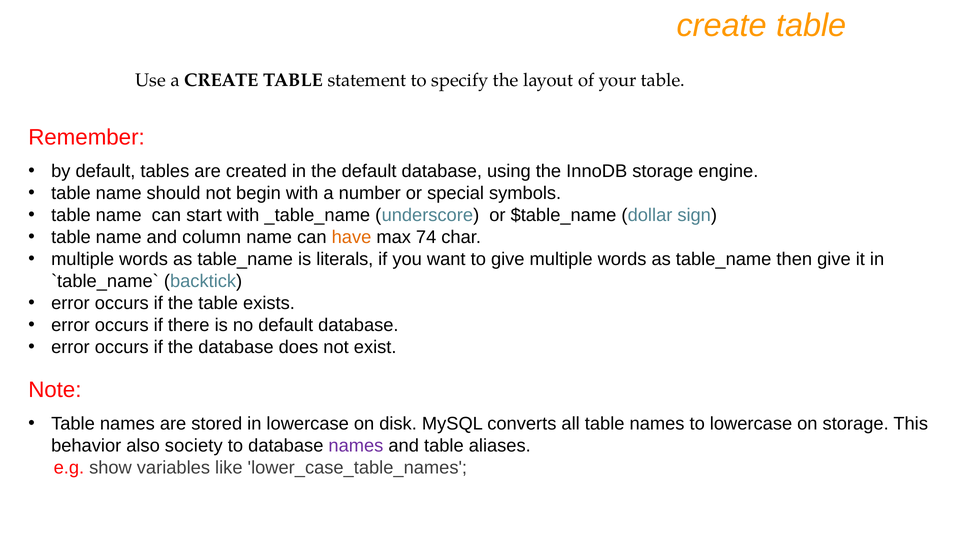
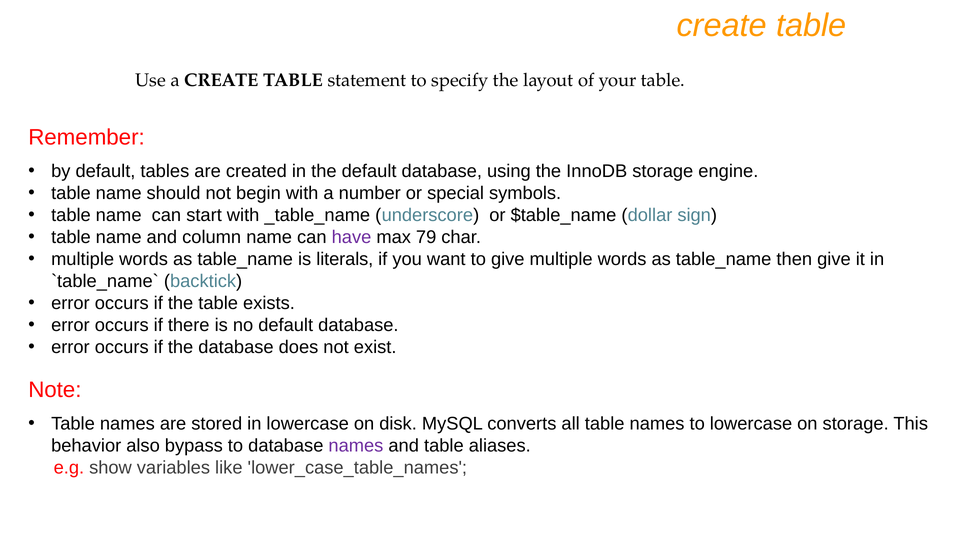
have colour: orange -> purple (351, 237)
74: 74 -> 79 (426, 237)
society: society -> bypass (194, 446)
